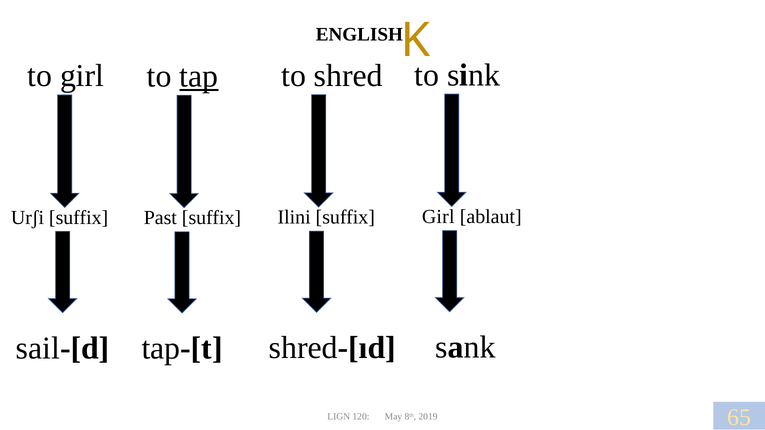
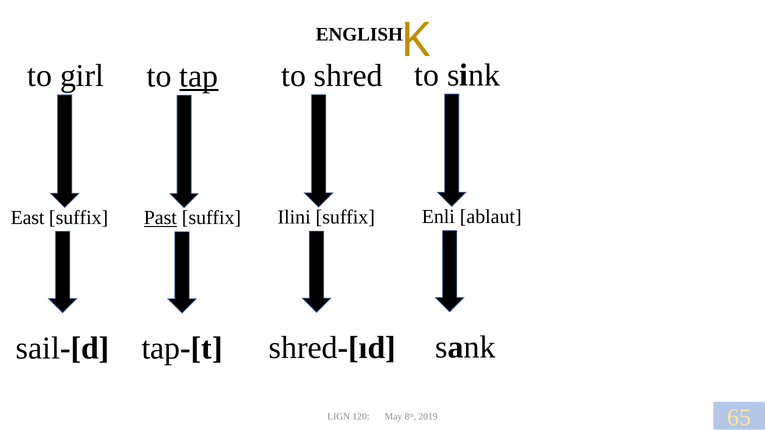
Girl: Girl -> Enli (438, 217)
Urʃi: Urʃi -> East (28, 218)
Past underline: none -> present (160, 218)
